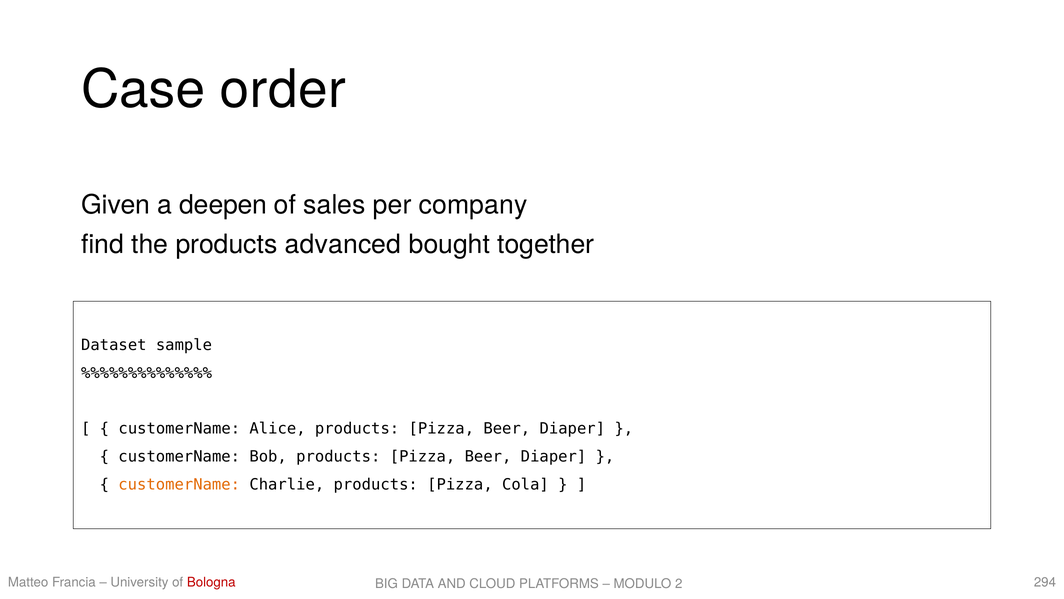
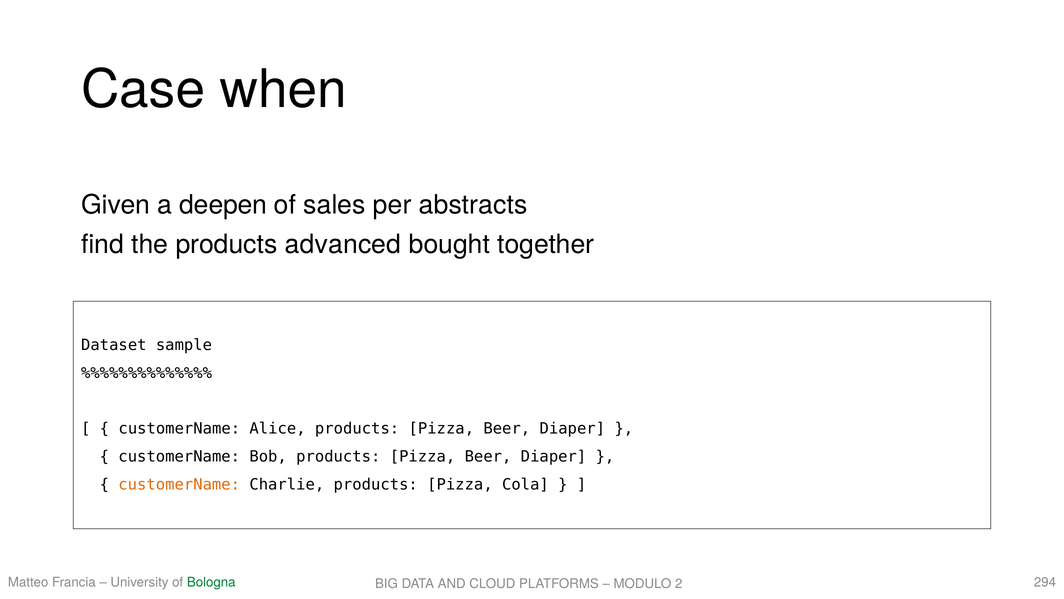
order: order -> when (283, 89)
company: company -> abstracts (473, 205)
Bologna colour: red -> green (211, 582)
